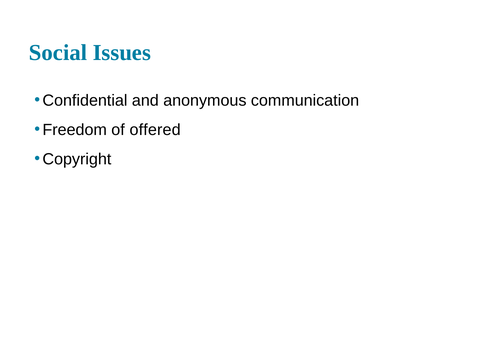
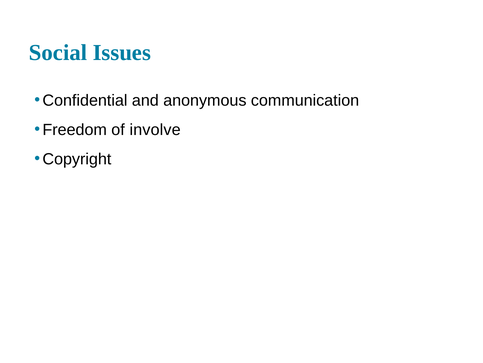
offered: offered -> involve (155, 130)
